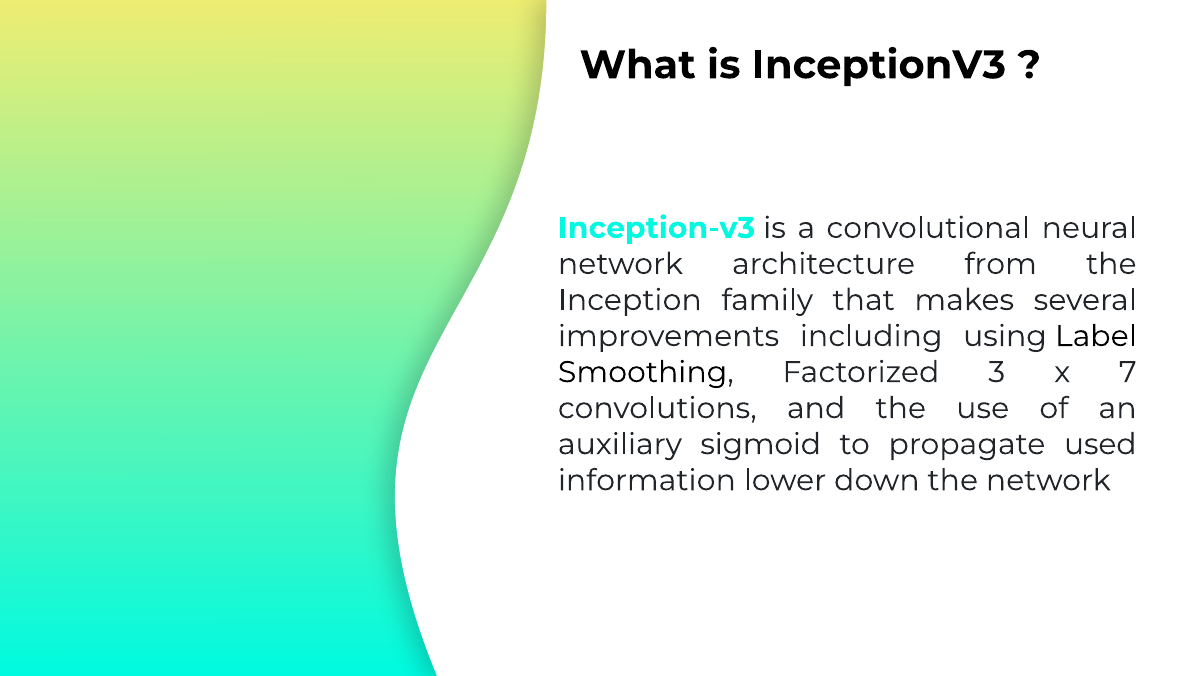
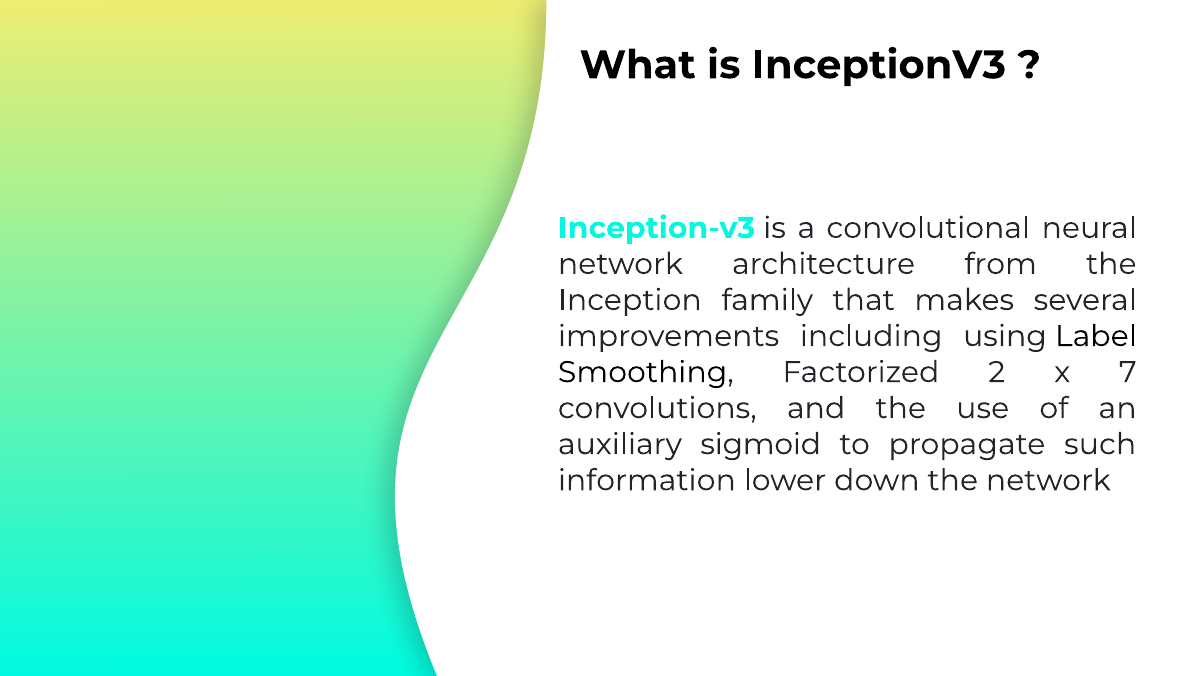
3: 3 -> 2 (997, 372)
used: used -> such (1100, 444)
